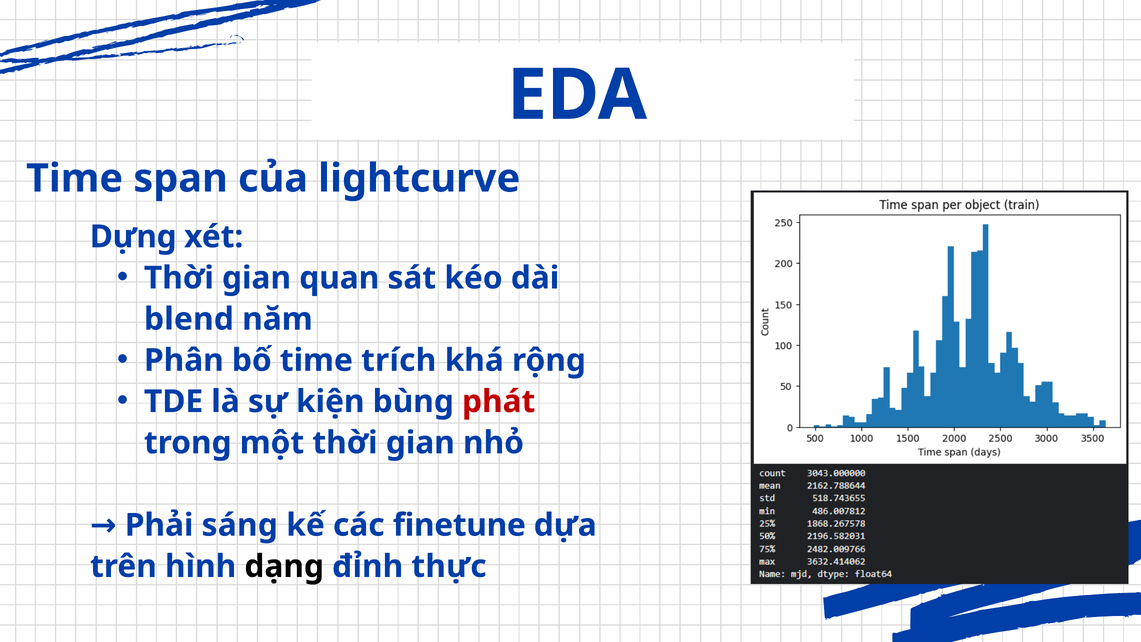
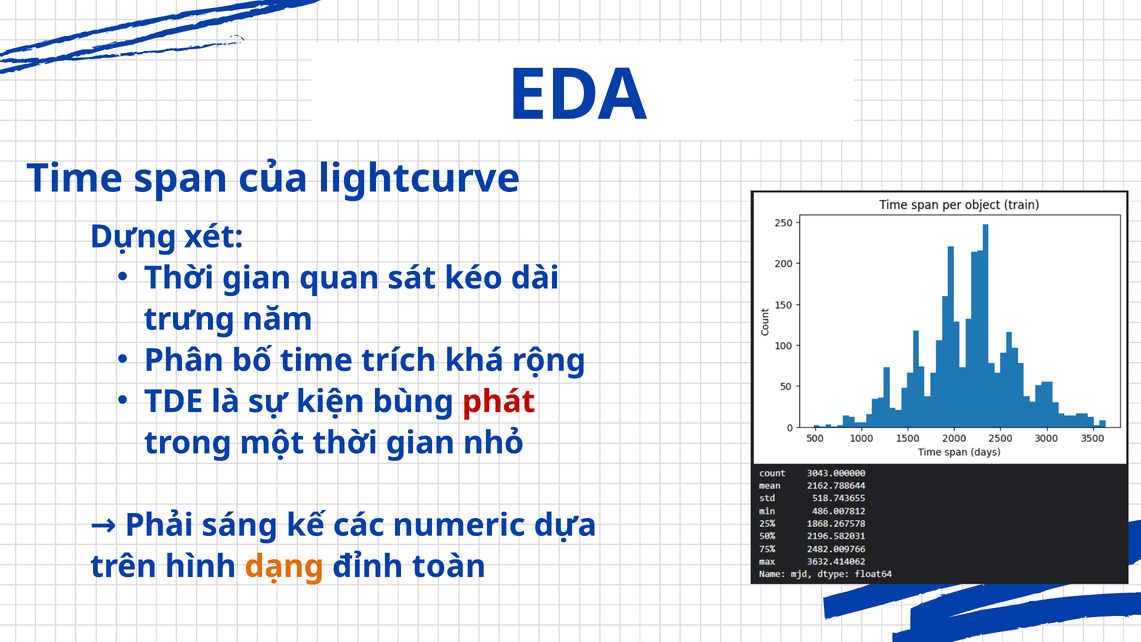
blend: blend -> trưng (189, 319)
finetune: finetune -> numeric (459, 525)
dạng colour: black -> orange (284, 566)
thực: thực -> toàn (449, 566)
